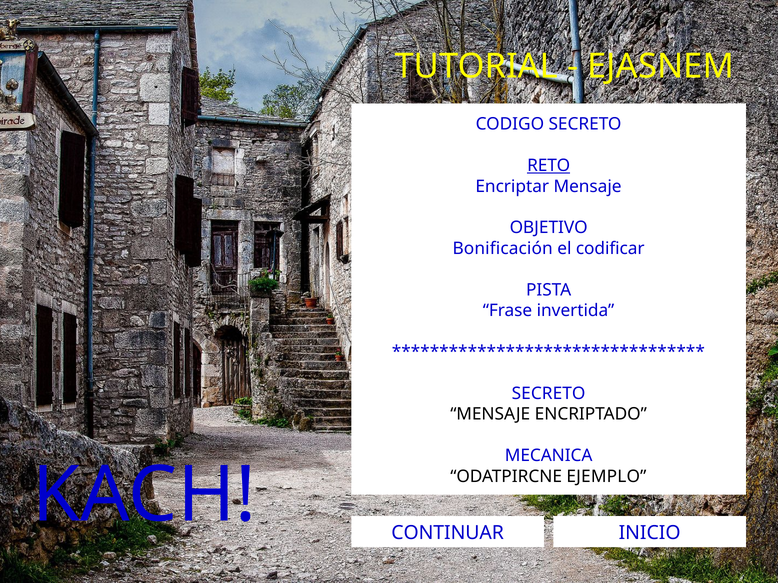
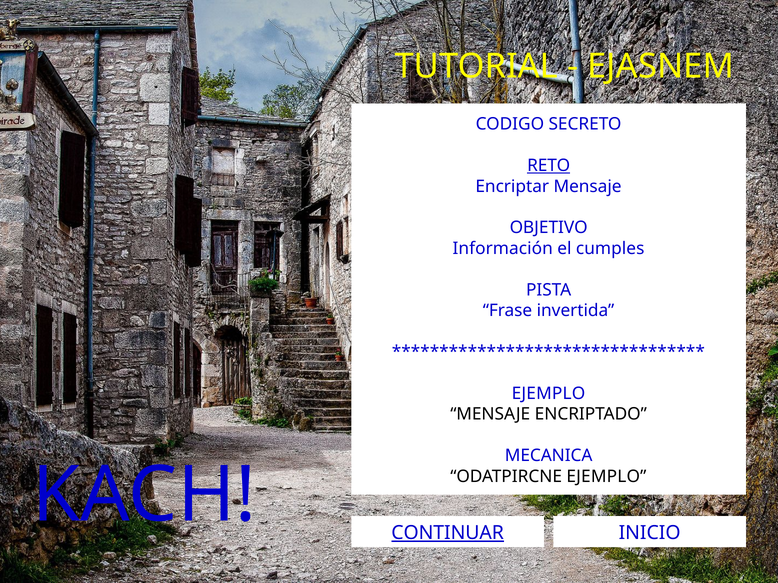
Bonificación: Bonificación -> Información (503, 249)
codificar: codificar -> cumples (610, 249)
SECRETO: SECRETO -> EJEMPLO (549, 394)
CONTINUAR underline: none -> present (448, 533)
